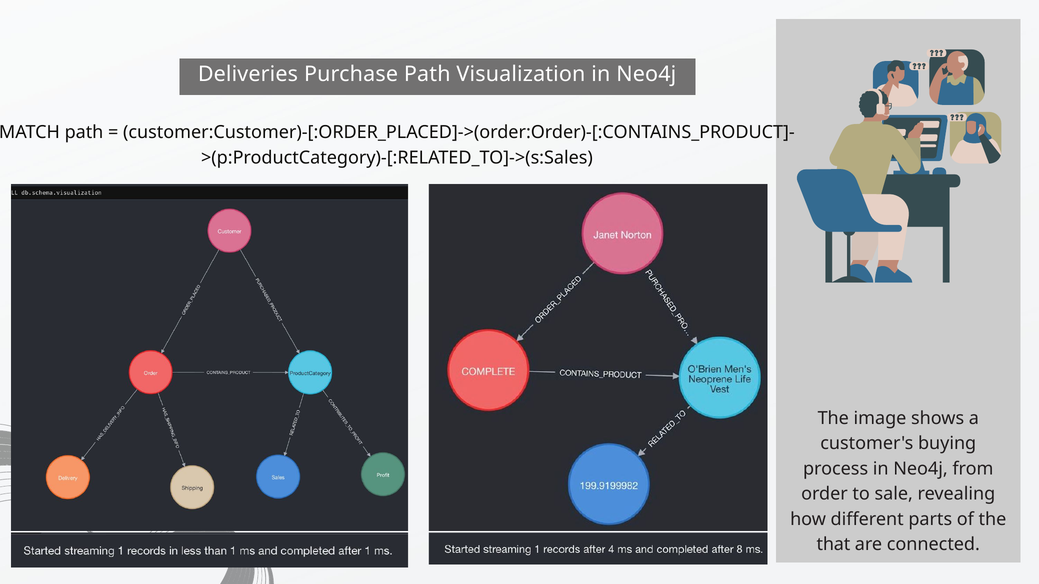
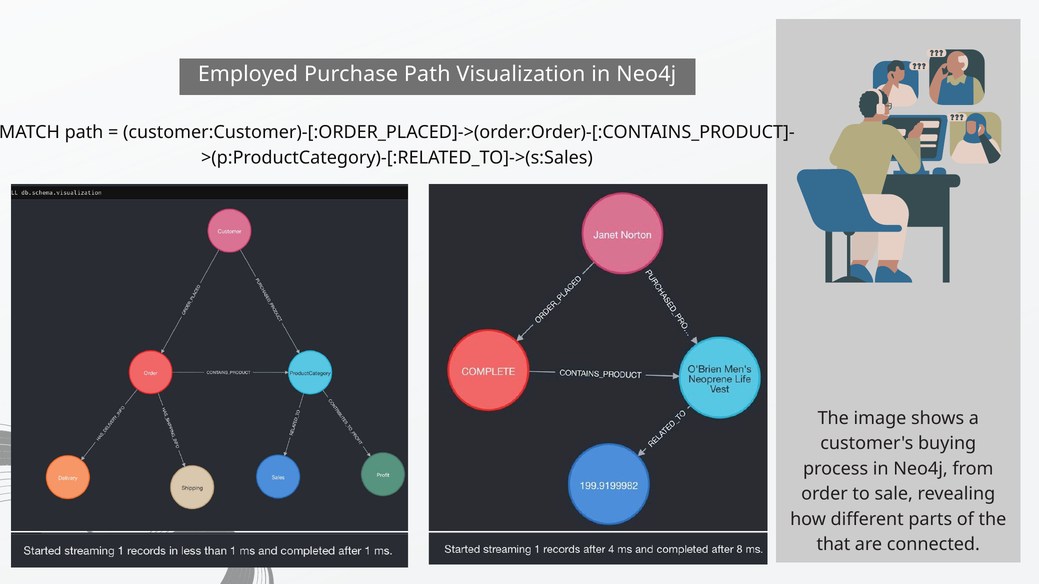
Deliveries: Deliveries -> Employed (248, 74)
